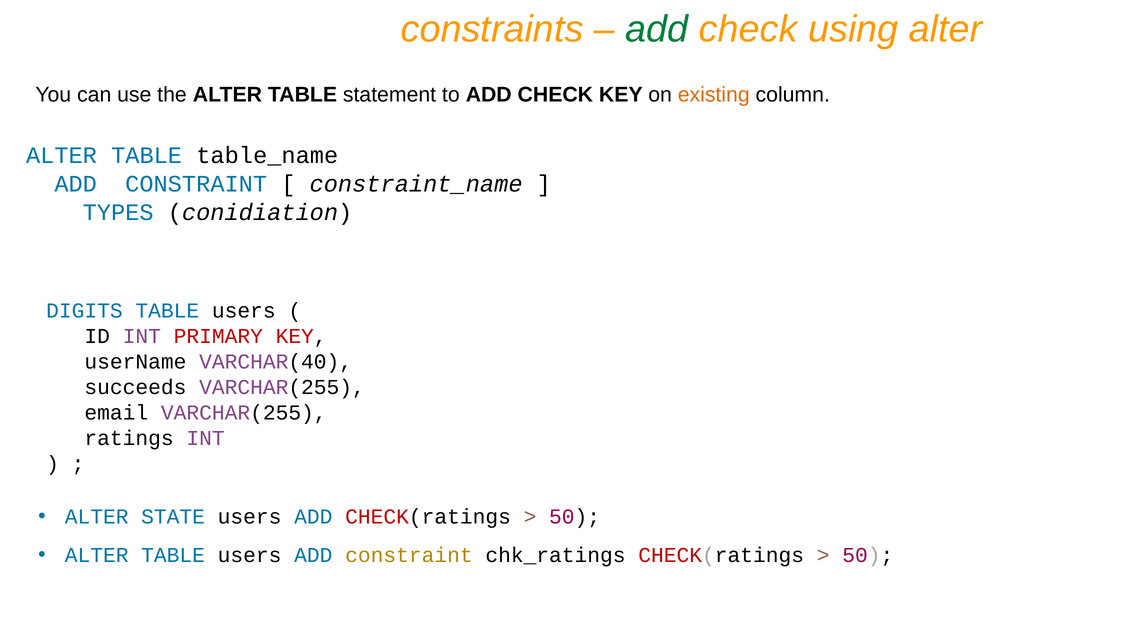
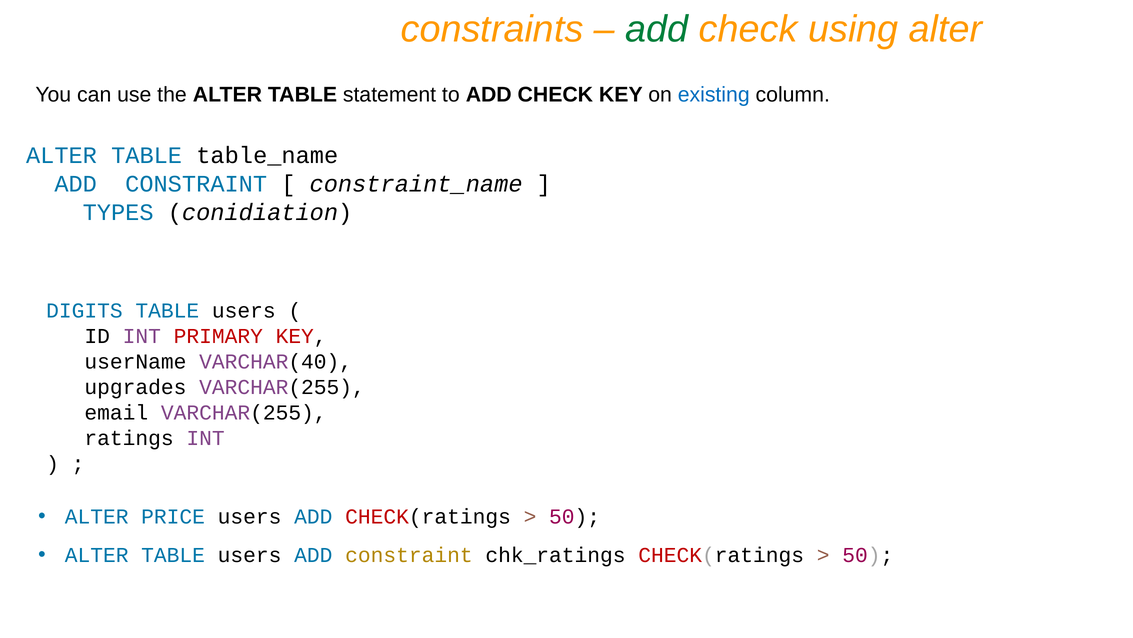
existing colour: orange -> blue (714, 94)
succeeds: succeeds -> upgrades (135, 387)
STATE: STATE -> PRICE (173, 516)
